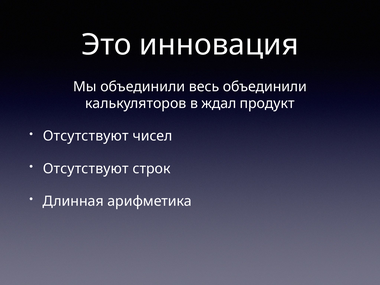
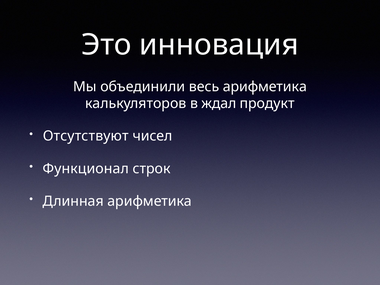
весь объединили: объединили -> арифметика (265, 87)
Отсутствуют: Отсутствуют -> Функционал (86, 169)
